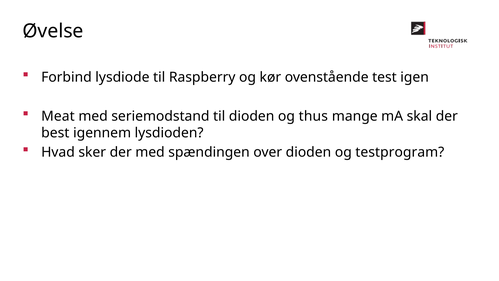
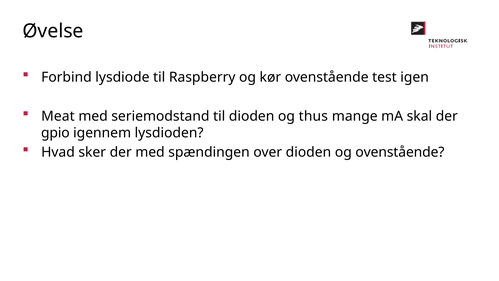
best: best -> gpio (55, 133)
og testprogram: testprogram -> ovenstående (400, 152)
